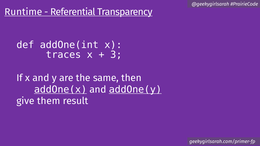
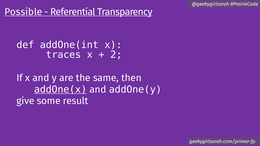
Runtime: Runtime -> Possible (23, 12)
3: 3 -> 2 (116, 55)
addOne(y underline: present -> none (135, 90)
them: them -> some (49, 101)
